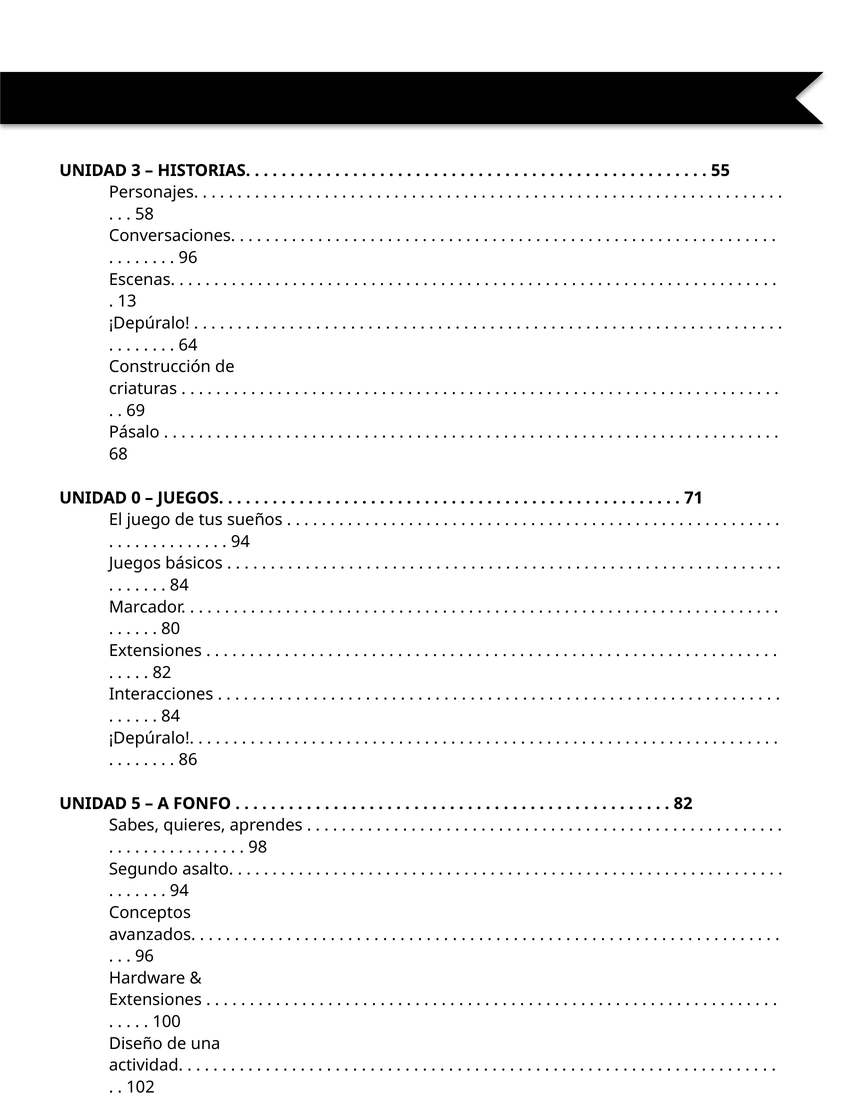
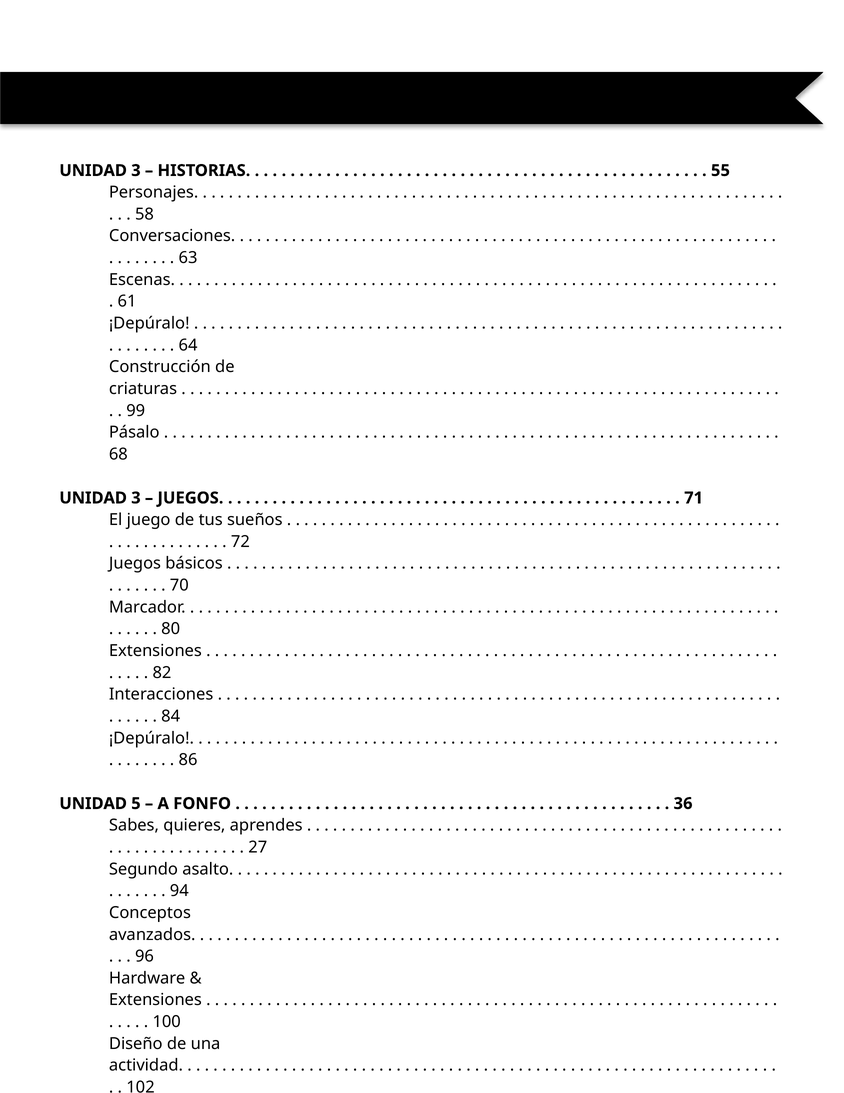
96: 96 -> 63 (188, 258)
13: 13 -> 61 (127, 301)
69: 69 -> 99 (136, 410)
0: 0 -> 3 (136, 498)
94: 94 -> 72 (240, 541)
84: 84 -> 70 (179, 585)
82: 82 -> 36 (683, 803)
98: 98 -> 27 (258, 847)
